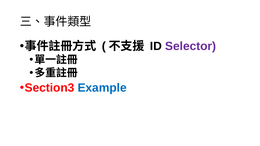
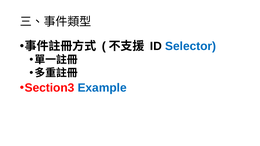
Selector colour: purple -> blue (191, 46)
